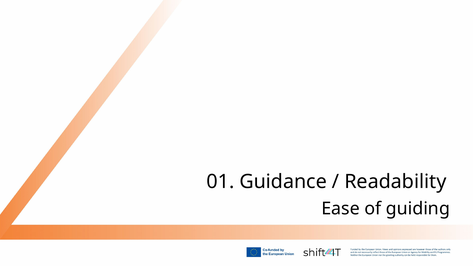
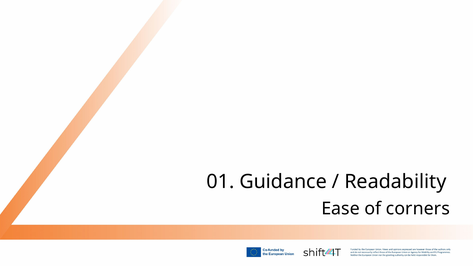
guiding: guiding -> corners (418, 209)
